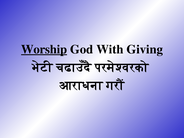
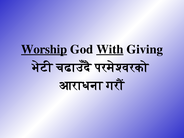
With underline: none -> present (110, 49)
